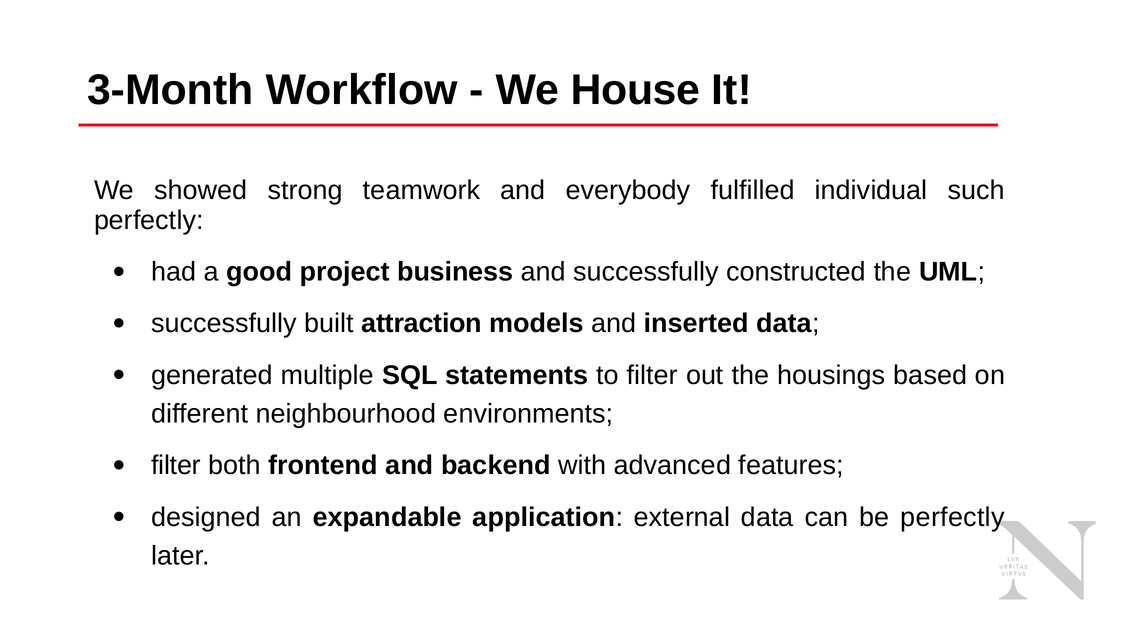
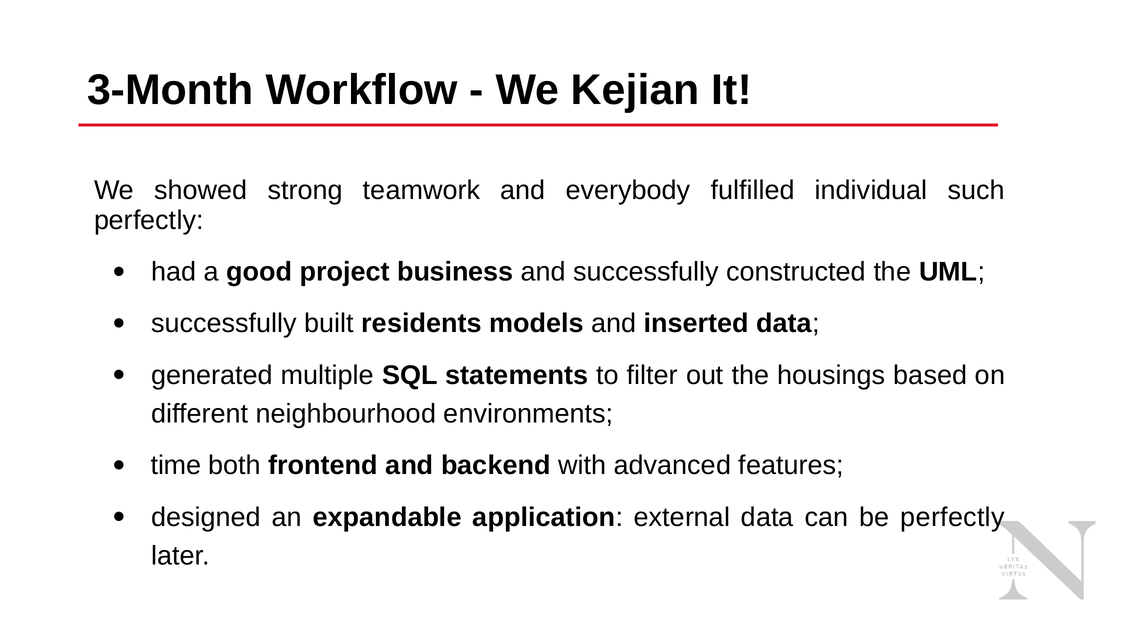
House: House -> Kejian (635, 90)
attraction: attraction -> residents (422, 324)
filter: filter -> time (176, 466)
